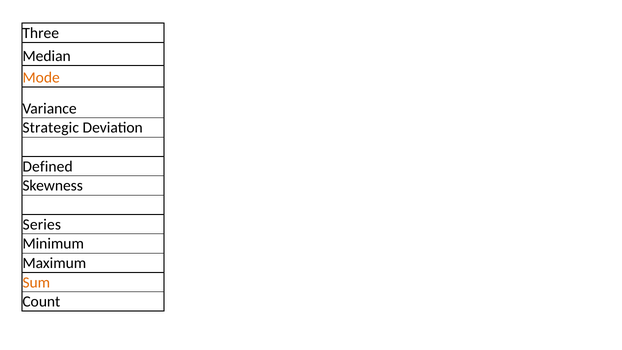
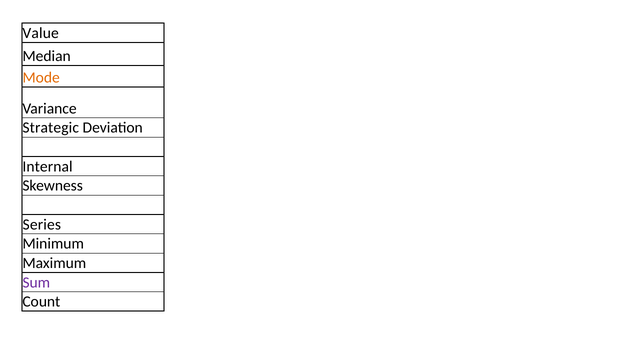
Three: Three -> Value (41, 33)
Defined: Defined -> Internal (48, 166)
Sum colour: orange -> purple (36, 282)
